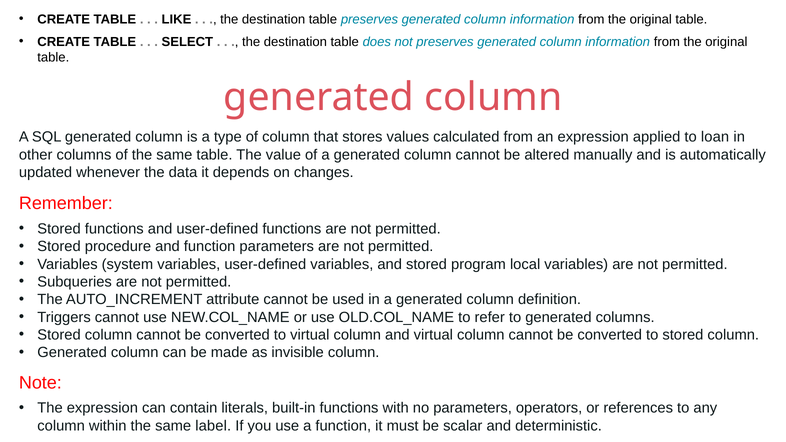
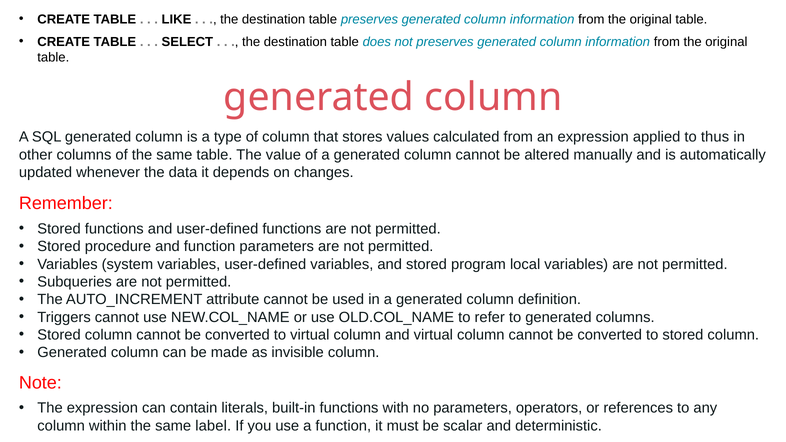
loan: loan -> thus (715, 137)
